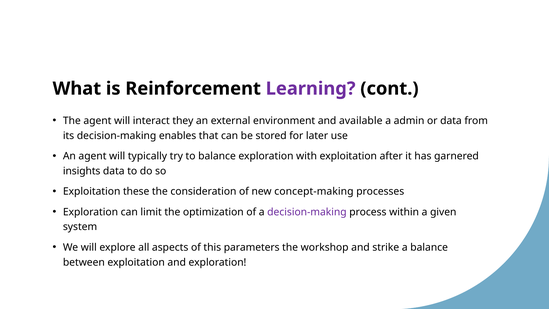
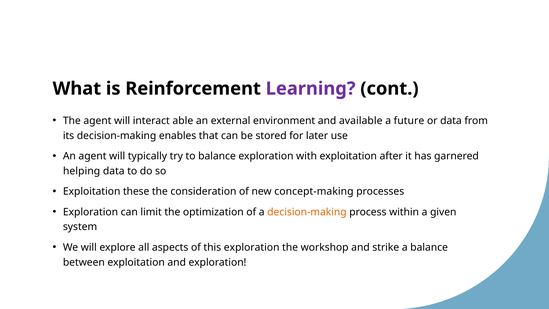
they: they -> able (183, 121)
admin: admin -> future (409, 121)
insights: insights -> helping (82, 171)
decision-making colour: purple -> orange (307, 212)
this parameters: parameters -> exploration (252, 247)
